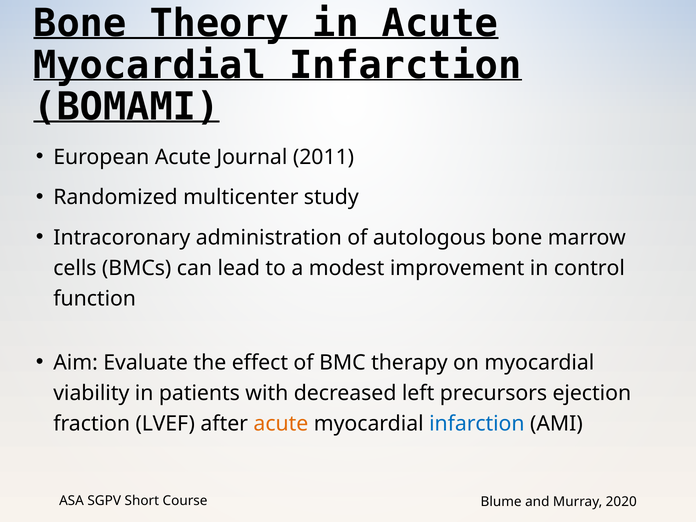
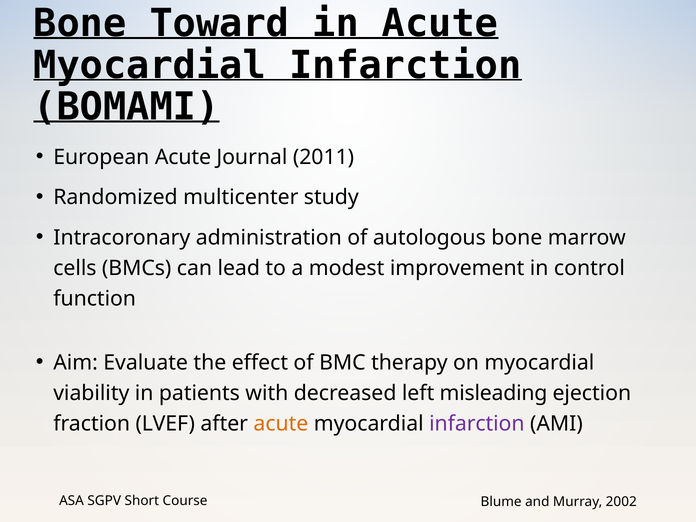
Theory: Theory -> Toward (219, 24)
precursors: precursors -> misleading (494, 393)
infarction colour: blue -> purple (477, 424)
2020: 2020 -> 2002 (621, 502)
